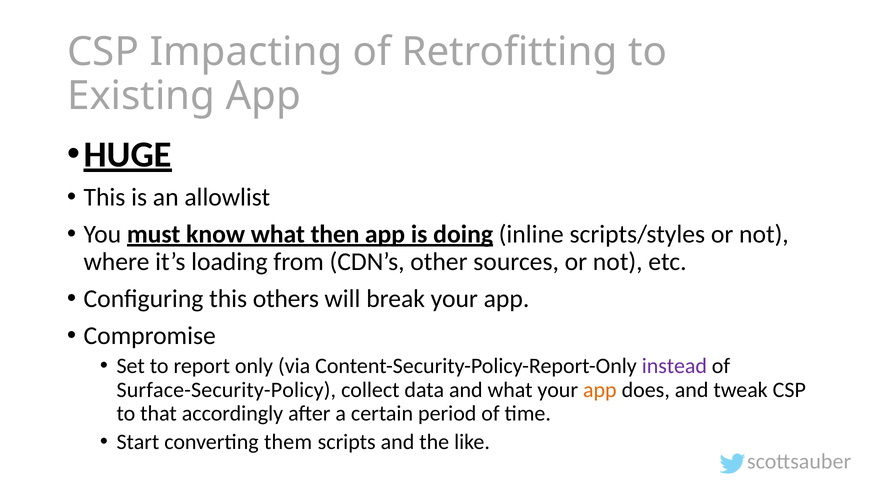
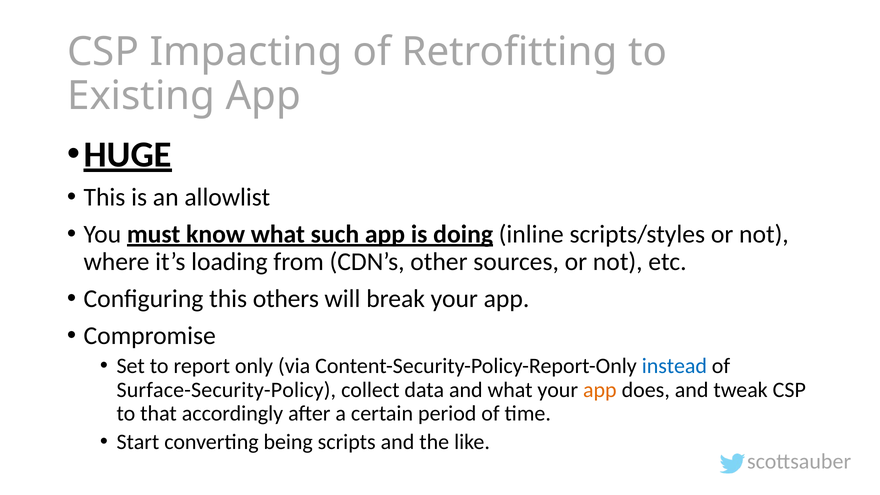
then: then -> such (335, 234)
instead colour: purple -> blue (674, 366)
them: them -> being (288, 442)
